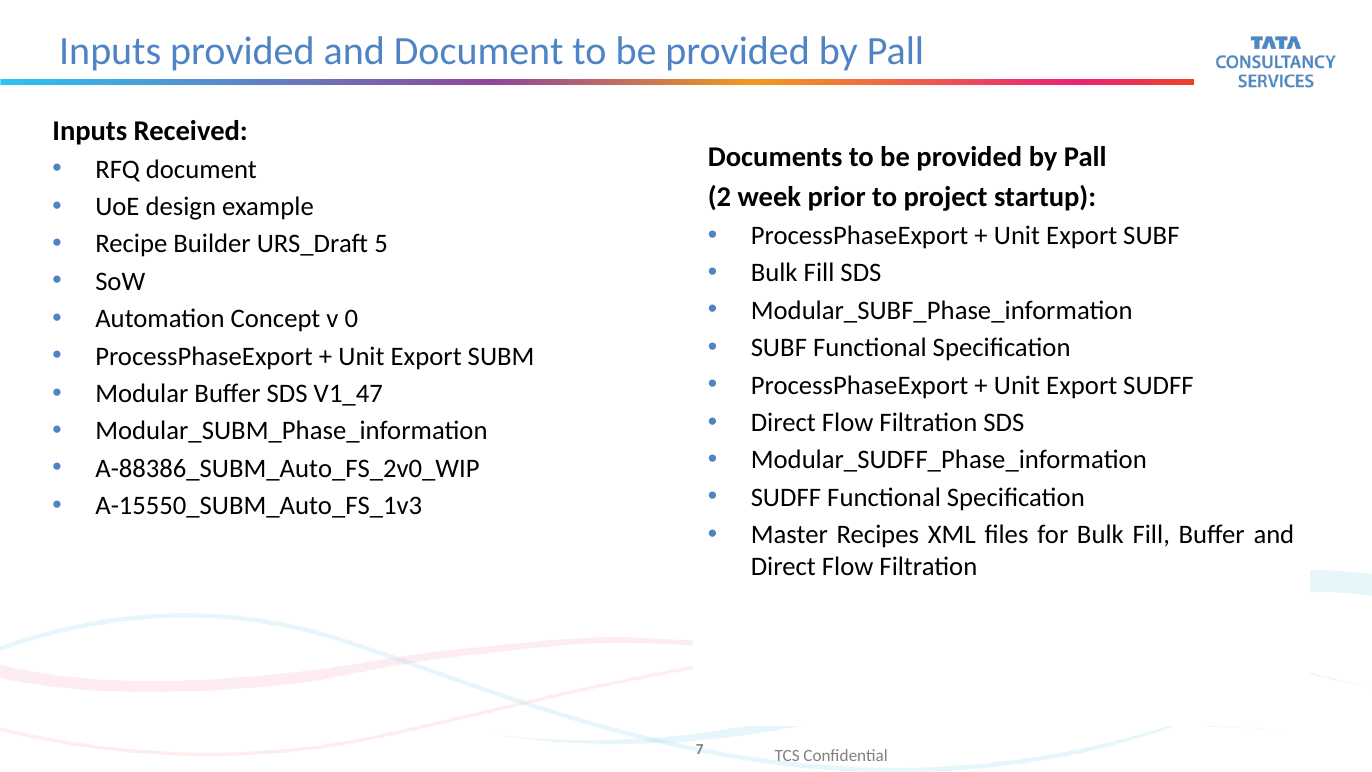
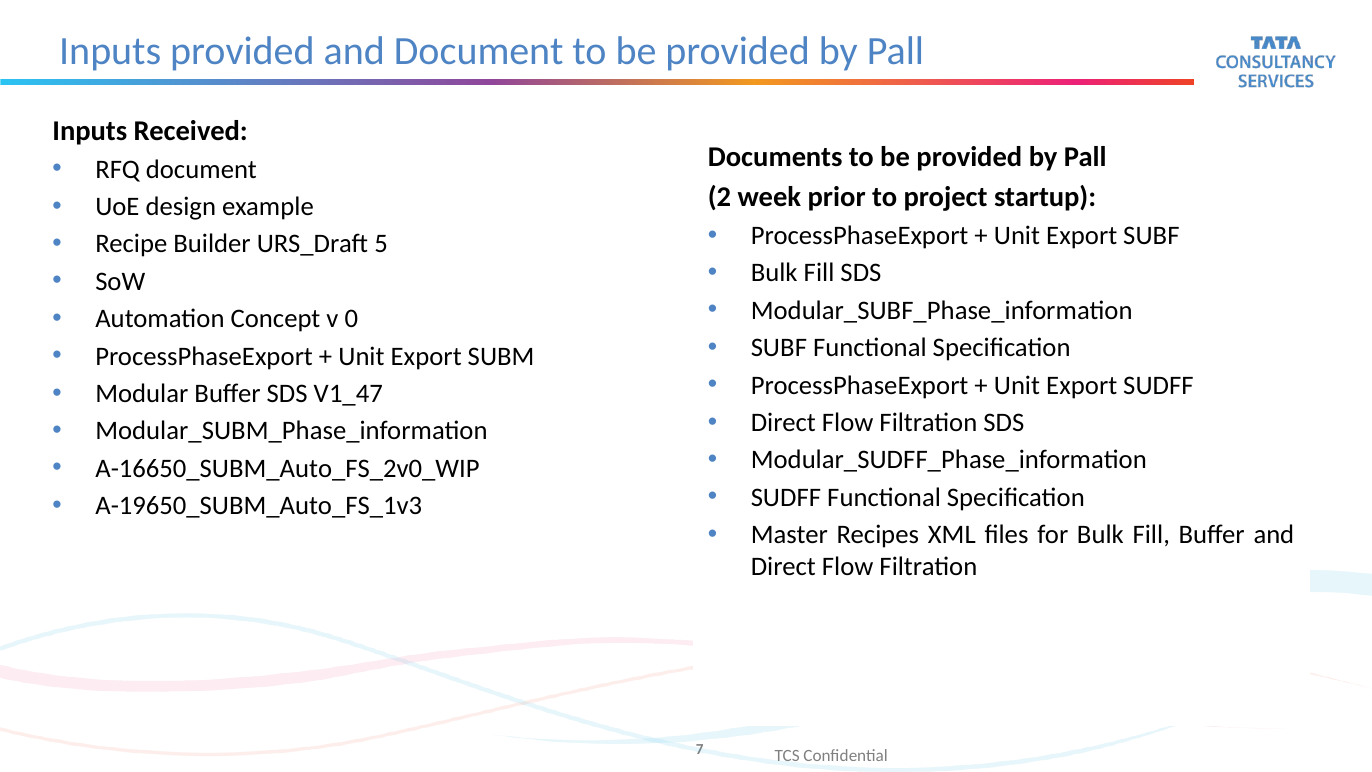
A-88386_SUBM_Auto_FS_2v0_WIP: A-88386_SUBM_Auto_FS_2v0_WIP -> A-16650_SUBM_Auto_FS_2v0_WIP (288, 468)
A-15550_SUBM_Auto_FS_1v3: A-15550_SUBM_Auto_FS_1v3 -> A-19650_SUBM_Auto_FS_1v3 (259, 506)
